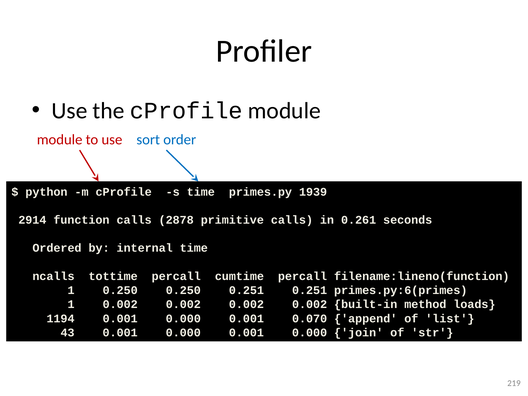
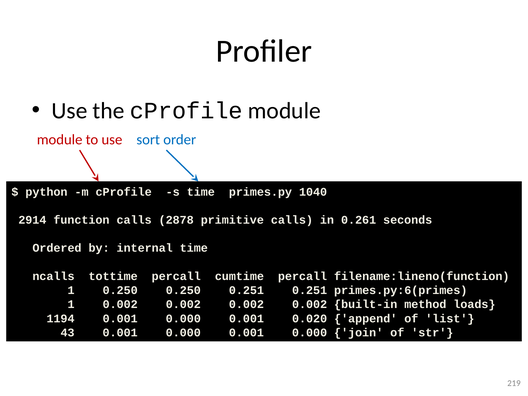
1939: 1939 -> 1040 (313, 192)
0.070: 0.070 -> 0.020 (310, 318)
